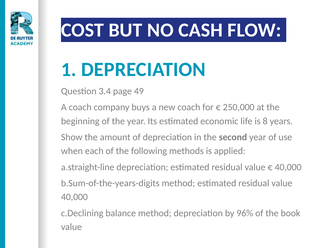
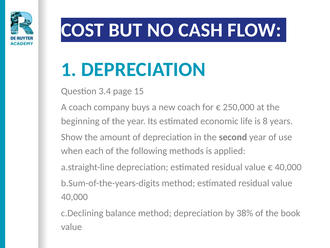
49: 49 -> 15 (139, 91)
96%: 96% -> 38% (245, 213)
